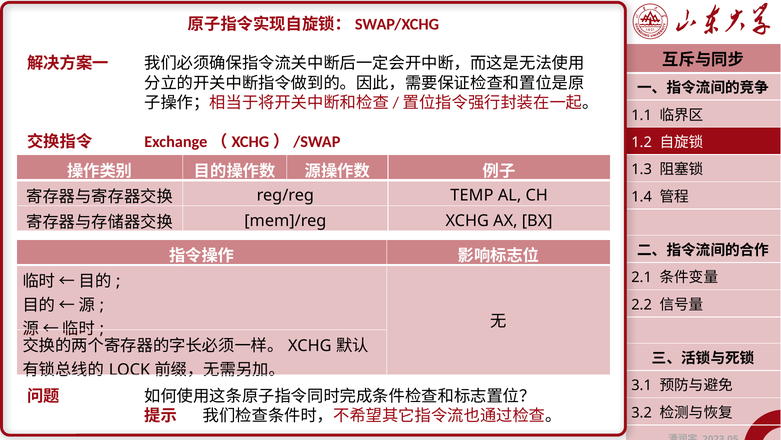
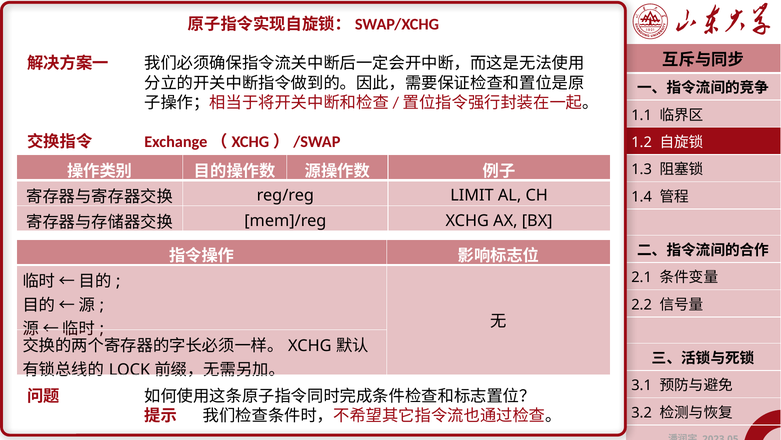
TEMP: TEMP -> LIMIT (472, 195)
